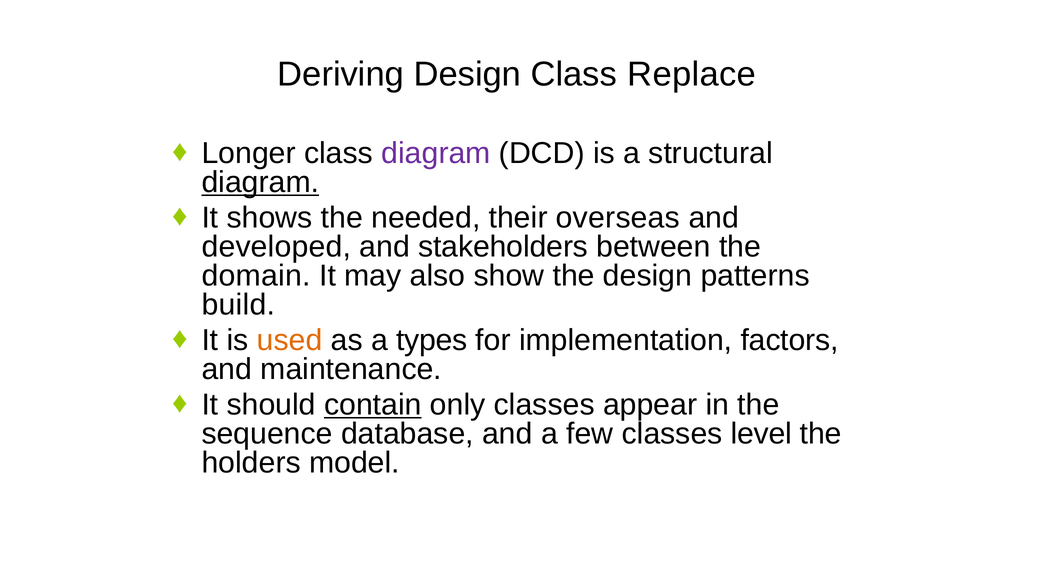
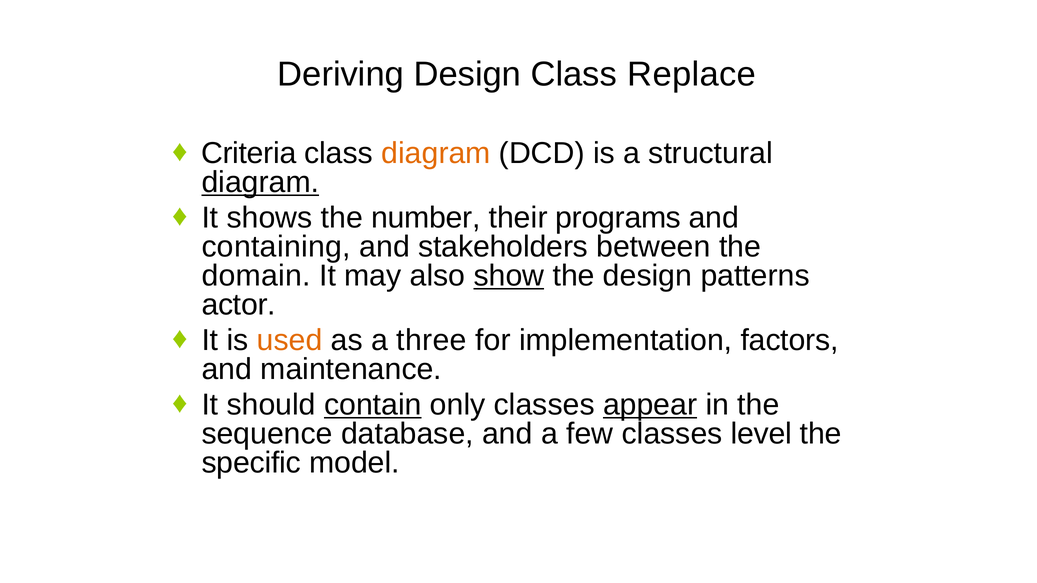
Longer: Longer -> Criteria (249, 153)
diagram colour: purple -> orange (436, 153)
needed: needed -> number (426, 218)
overseas: overseas -> programs (618, 218)
developed: developed -> containing (276, 247)
show underline: none -> present (509, 276)
build: build -> actor (239, 305)
types: types -> three (432, 340)
appear underline: none -> present (650, 405)
holders: holders -> specific (251, 463)
